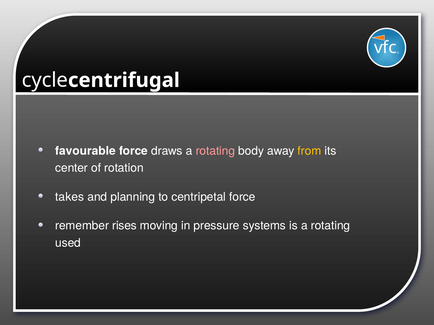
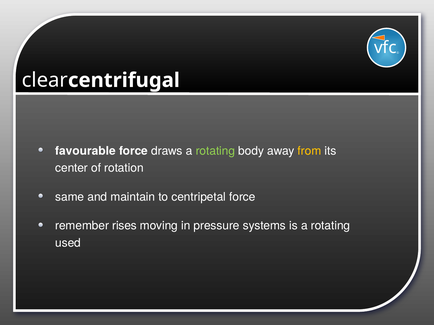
cycle: cycle -> clear (45, 80)
rotating colour: pink -> light green (215, 151)
takes: takes -> same (70, 197)
planning: planning -> maintain (133, 197)
